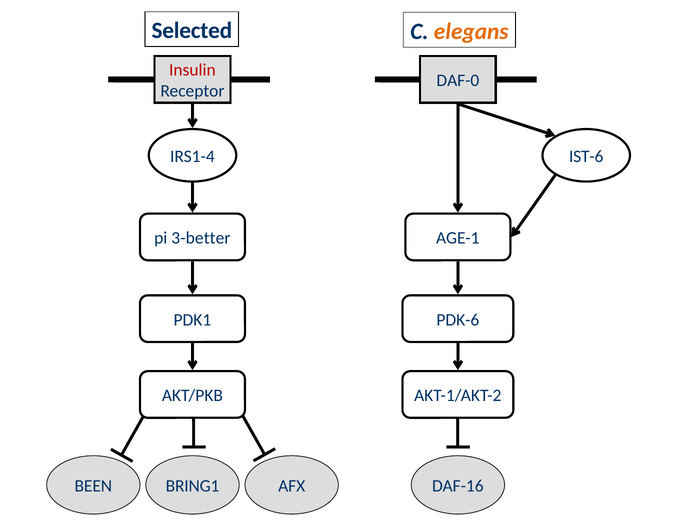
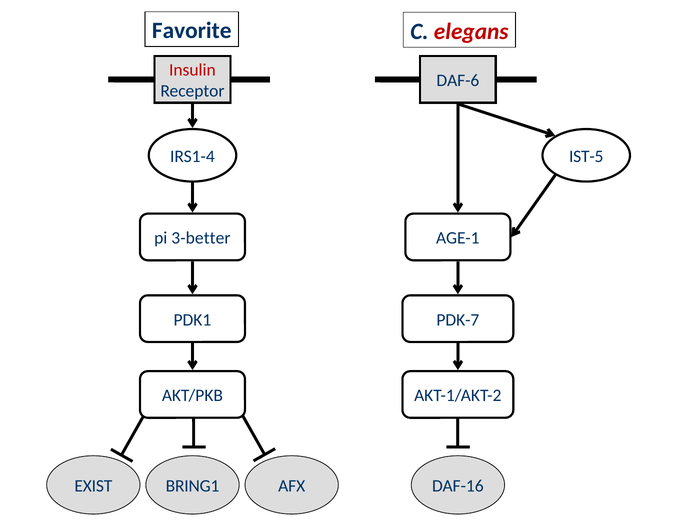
Selected: Selected -> Favorite (192, 31)
elegans colour: orange -> red (471, 31)
DAF-0: DAF-0 -> DAF-6 (458, 81)
IST-6: IST-6 -> IST-5 (586, 157)
PDK-6: PDK-6 -> PDK-7 (458, 320)
BEEN: BEEN -> EXIST (93, 486)
